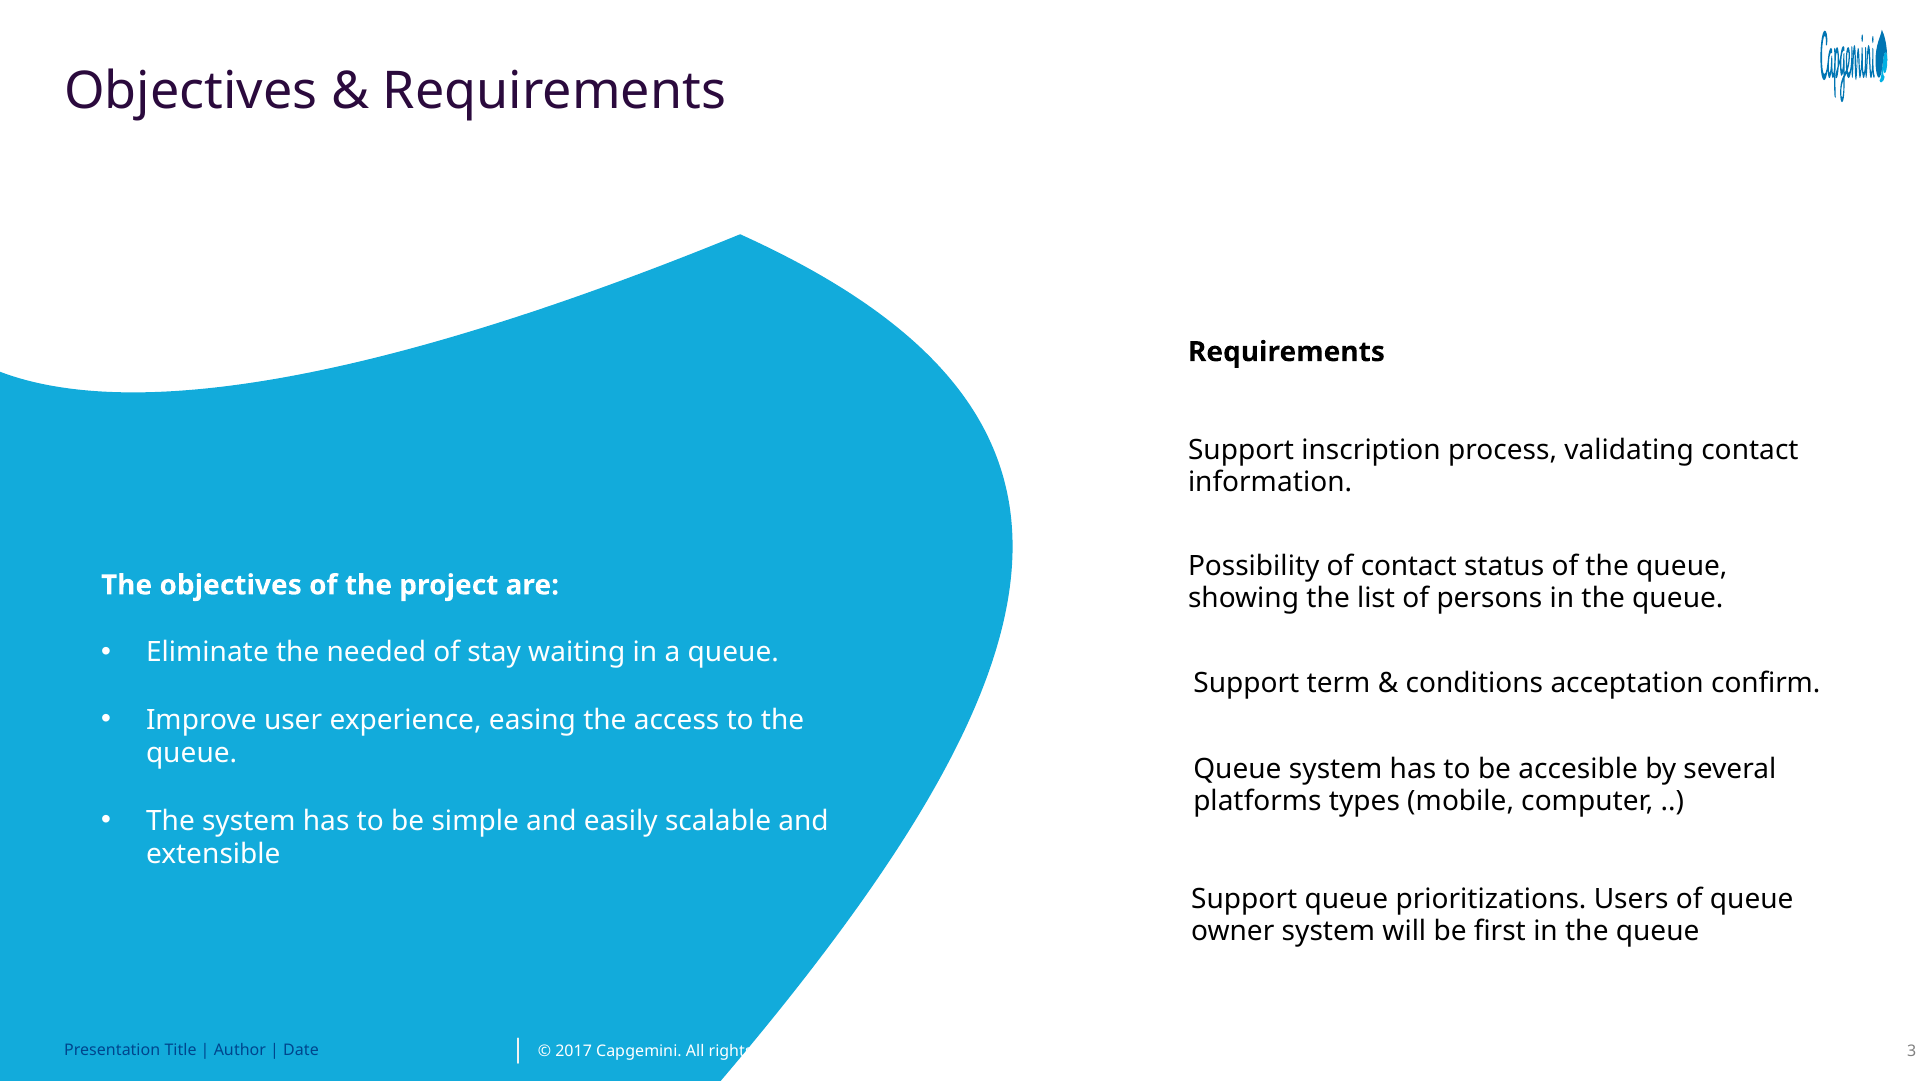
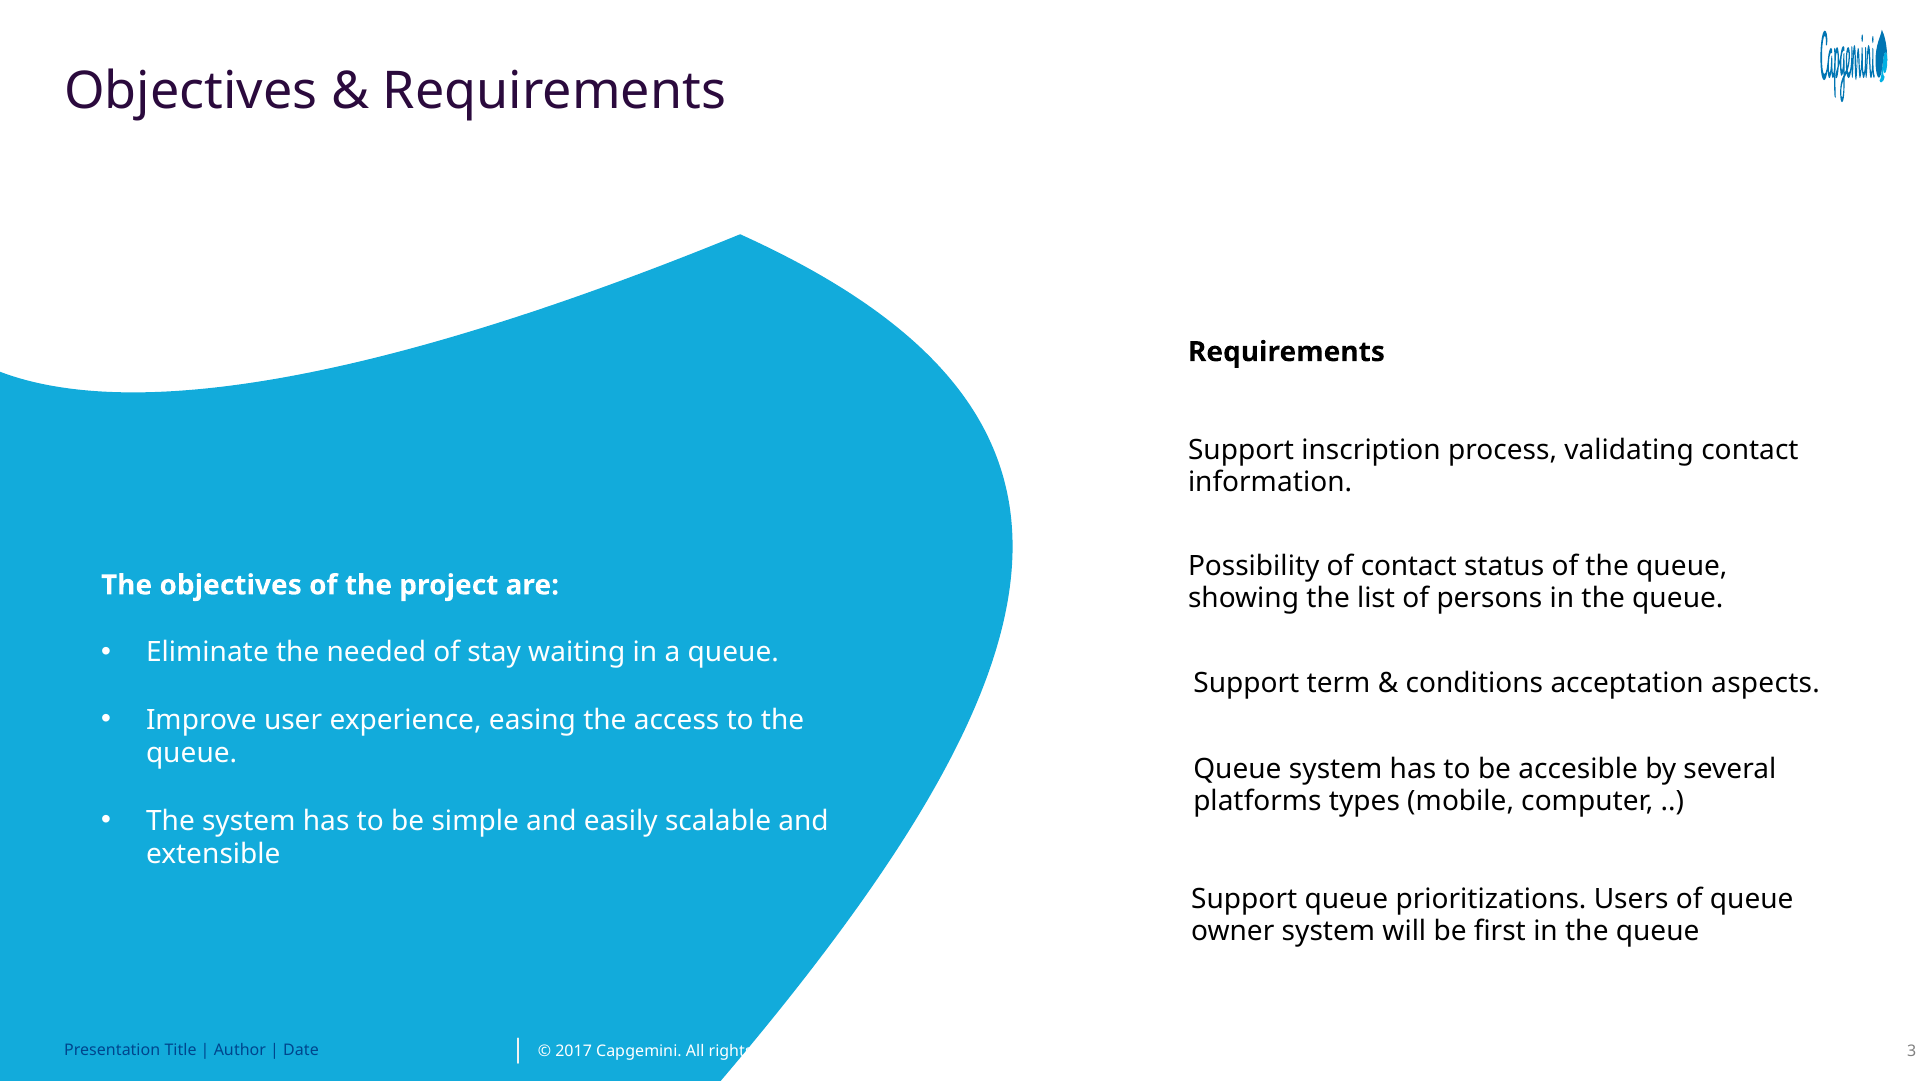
confirm: confirm -> aspects (1766, 683)
